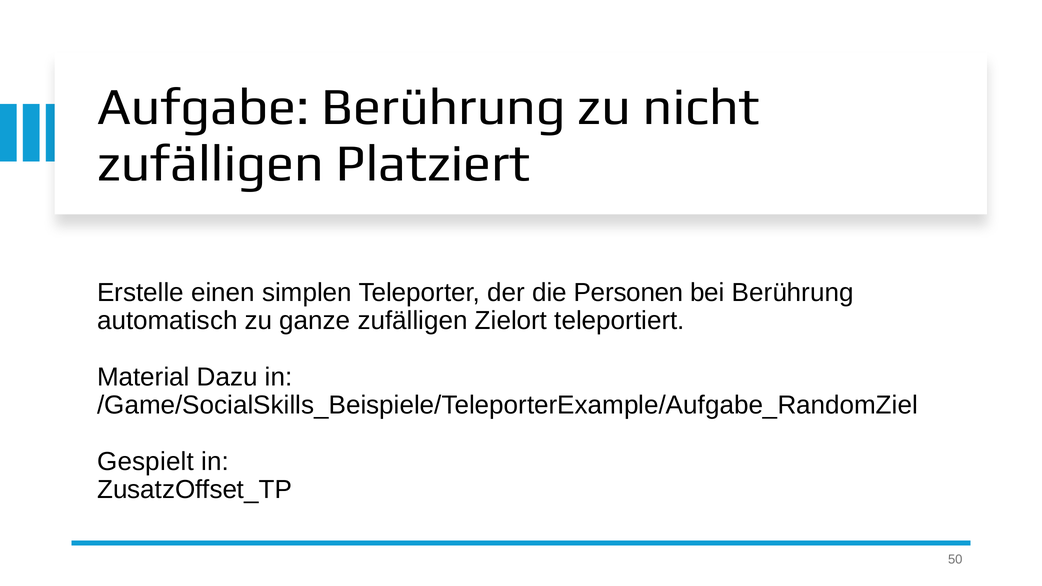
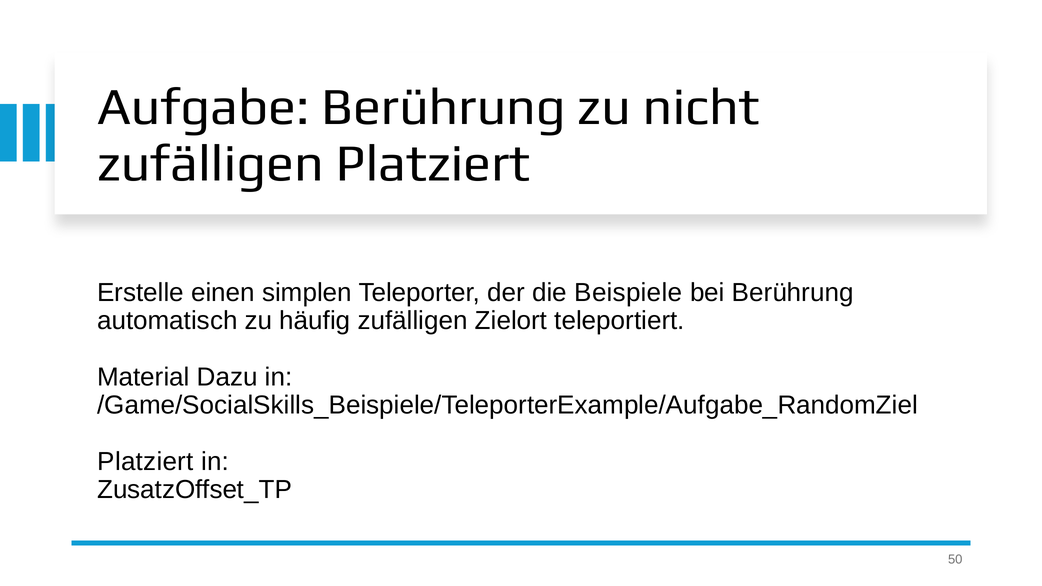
Personen: Personen -> Beispiele (628, 293)
ganze: ganze -> häufig (315, 321)
Gespielt: Gespielt -> Platziert (145, 462)
